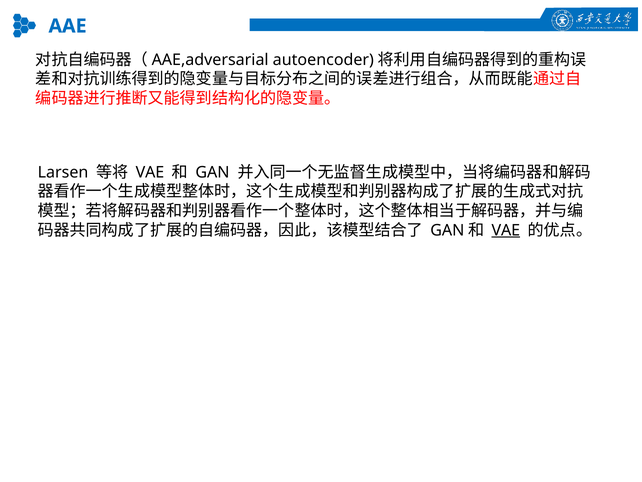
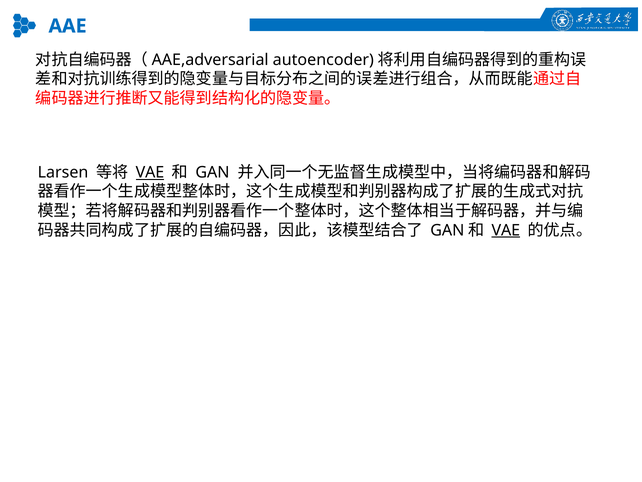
VAE underline: none -> present (150, 172)
